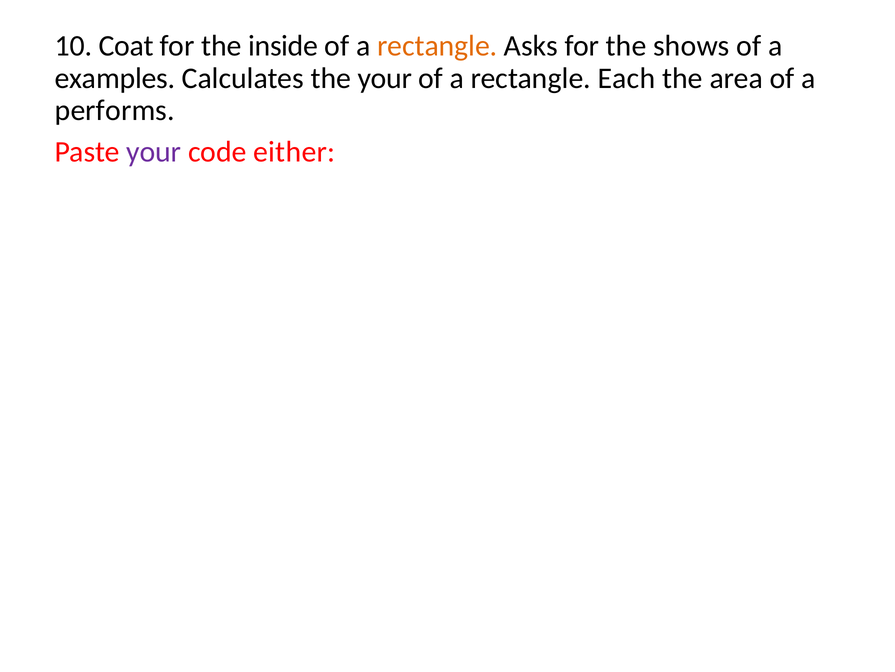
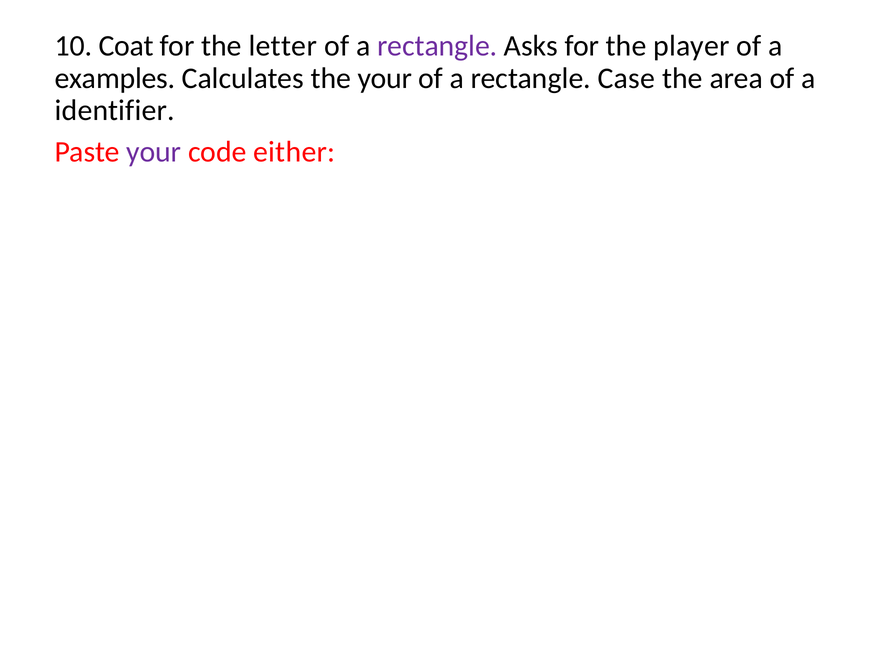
inside: inside -> letter (283, 46)
rectangle colour: orange -> purple (437, 46)
shows: shows -> player (691, 46)
Each: Each -> Case (626, 78)
performs: performs -> identifier (115, 110)
